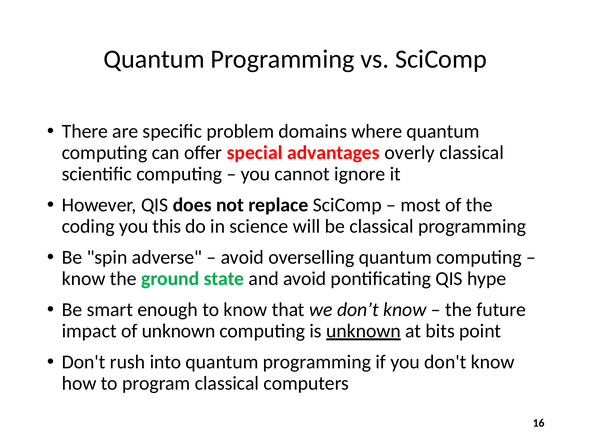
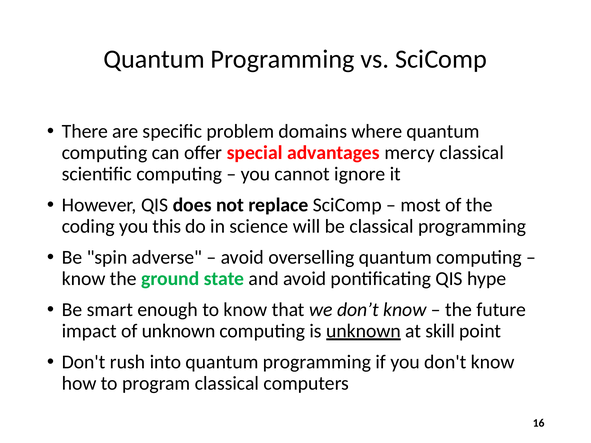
overly: overly -> mercy (410, 153)
bits: bits -> skill (440, 331)
